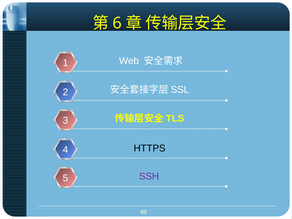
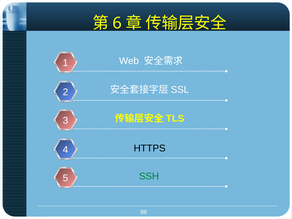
SSH colour: purple -> green (149, 176)
